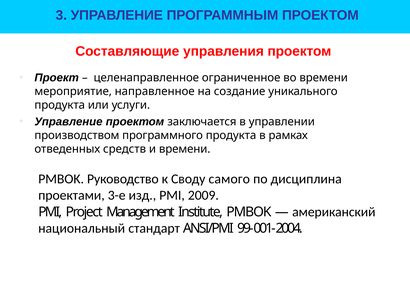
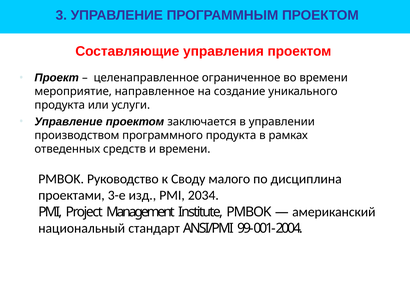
самого: самого -> малого (229, 179)
2009: 2009 -> 2034 (203, 195)
